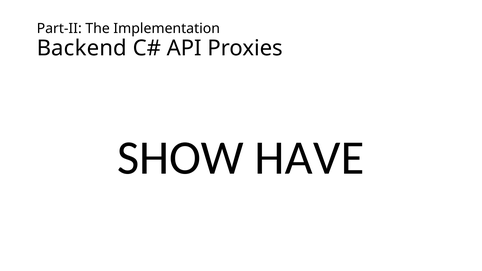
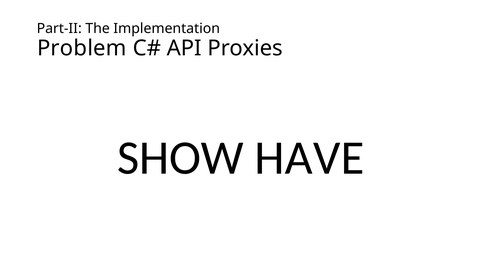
Backend: Backend -> Problem (82, 48)
